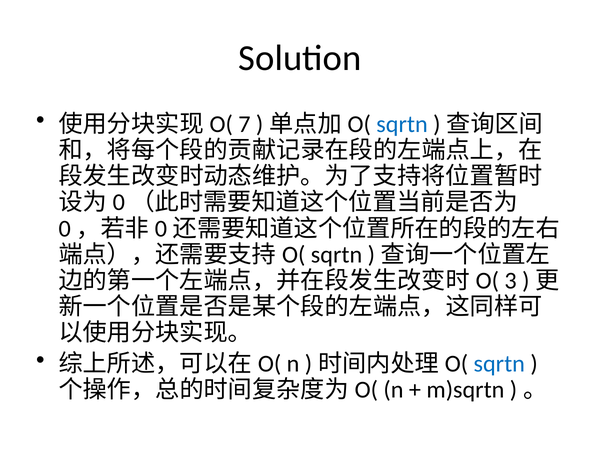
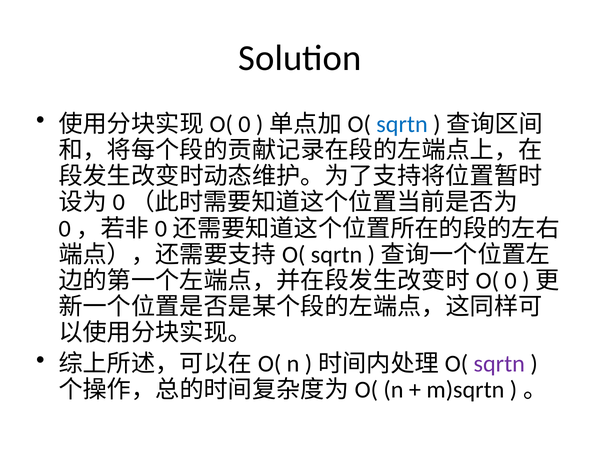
7: 7 -> 0 (244, 124)
3: 3 -> 0 (511, 281)
sqrtn colour: blue -> purple (499, 364)
